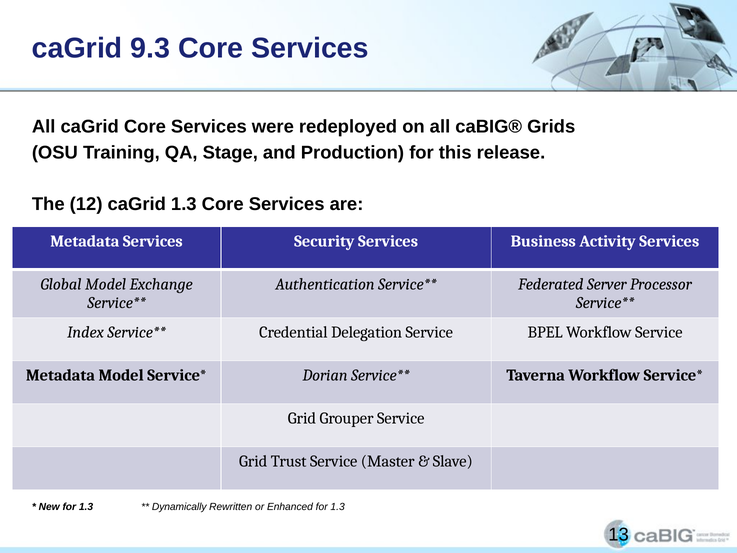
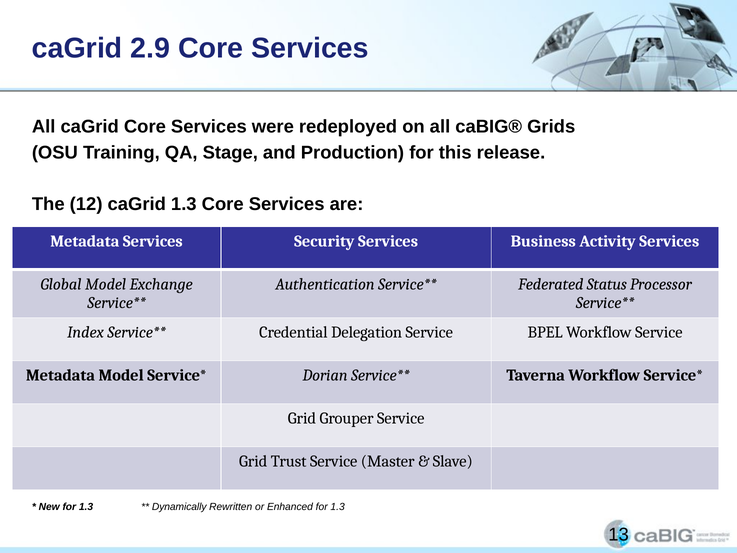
9.3: 9.3 -> 2.9 (150, 48)
Server: Server -> Status (607, 284)
